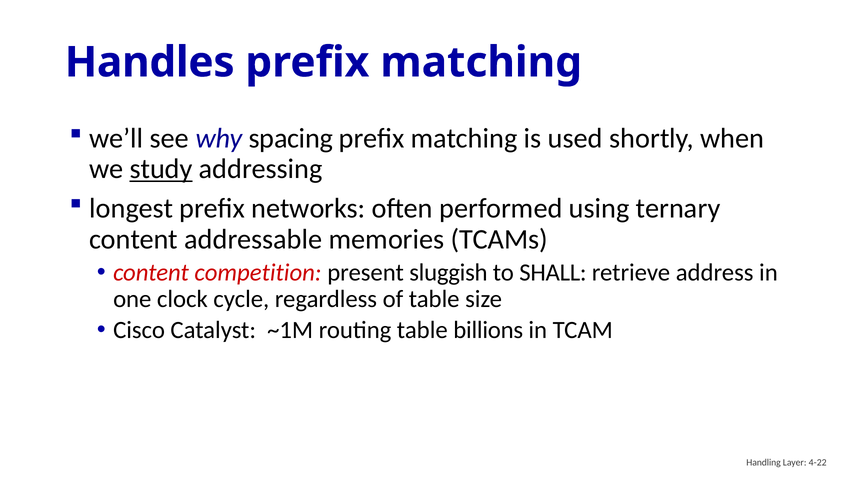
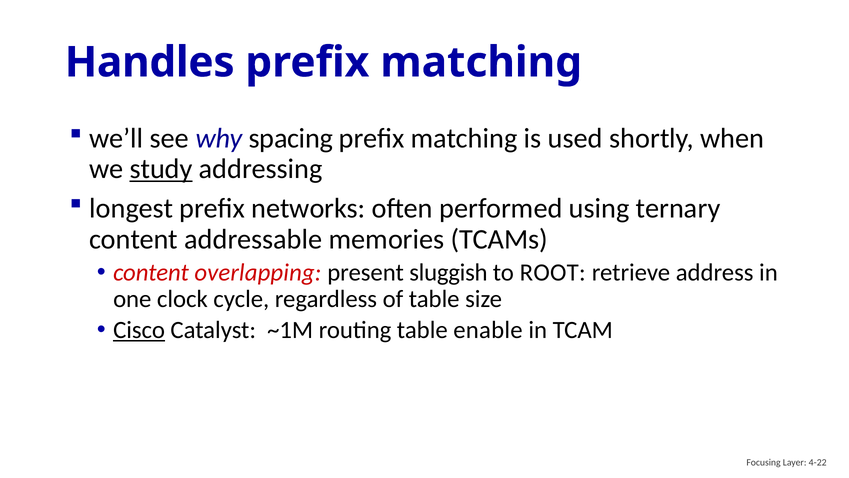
competition: competition -> overlapping (258, 272)
SHALL: SHALL -> ROOT (553, 272)
Cisco underline: none -> present (139, 330)
billions: billions -> enable (488, 330)
Handling: Handling -> Focusing (763, 462)
